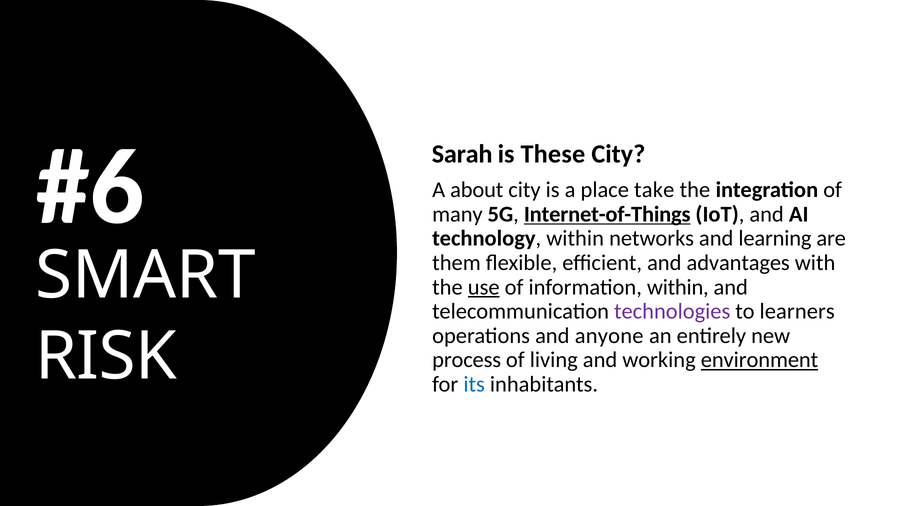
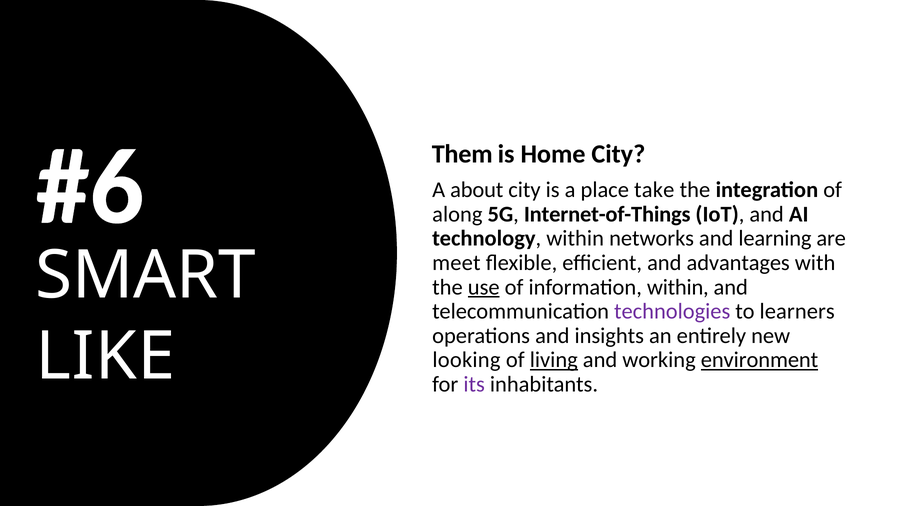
Sarah: Sarah -> Them (462, 154)
These: These -> Home (553, 154)
many: many -> along (457, 214)
Internet-of-Things underline: present -> none (607, 214)
them: them -> meet (456, 263)
anyone: anyone -> insights (609, 336)
RISK: RISK -> LIKE (105, 357)
process: process -> looking (466, 360)
living underline: none -> present (554, 360)
its colour: blue -> purple (474, 384)
